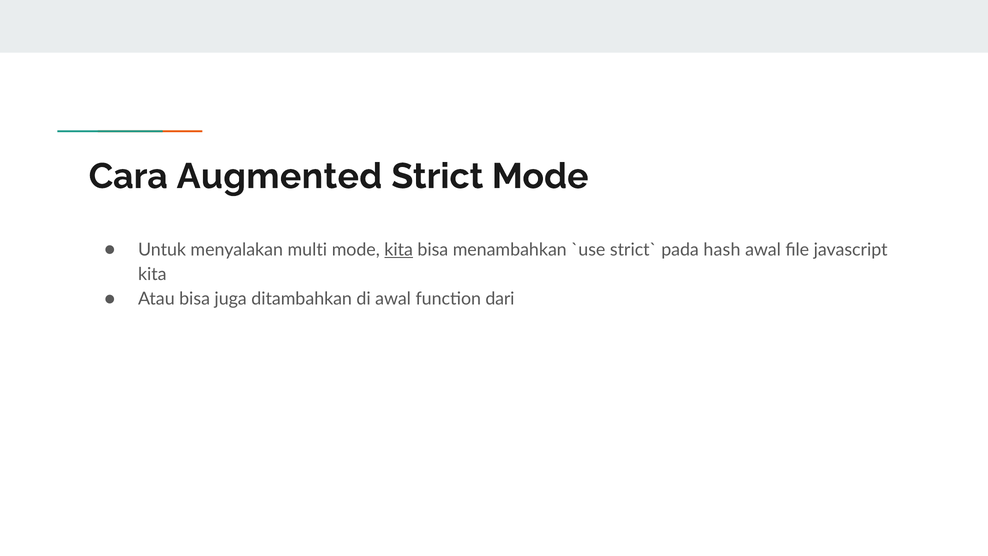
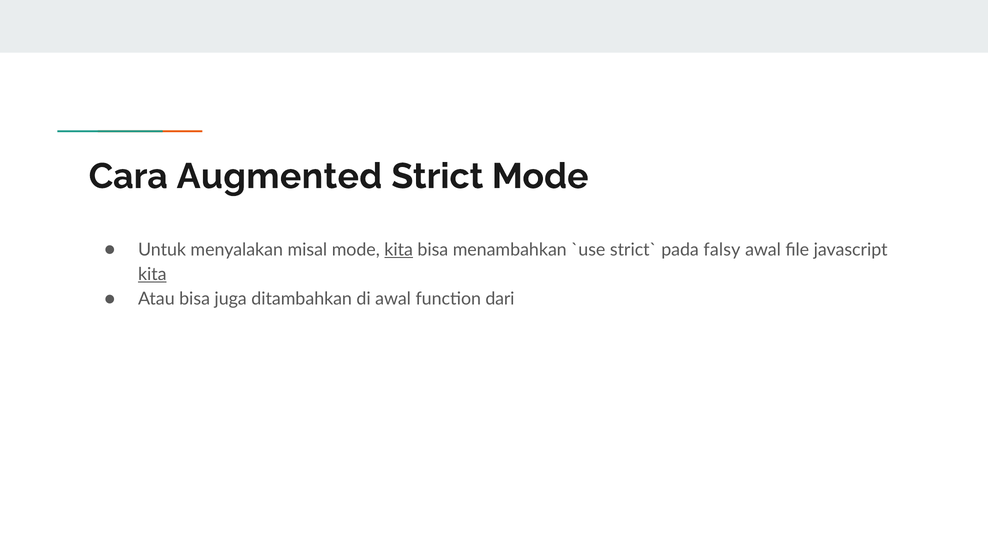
multi: multi -> misal (307, 250)
hash: hash -> falsy (722, 250)
kita underline: none -> present (152, 274)
